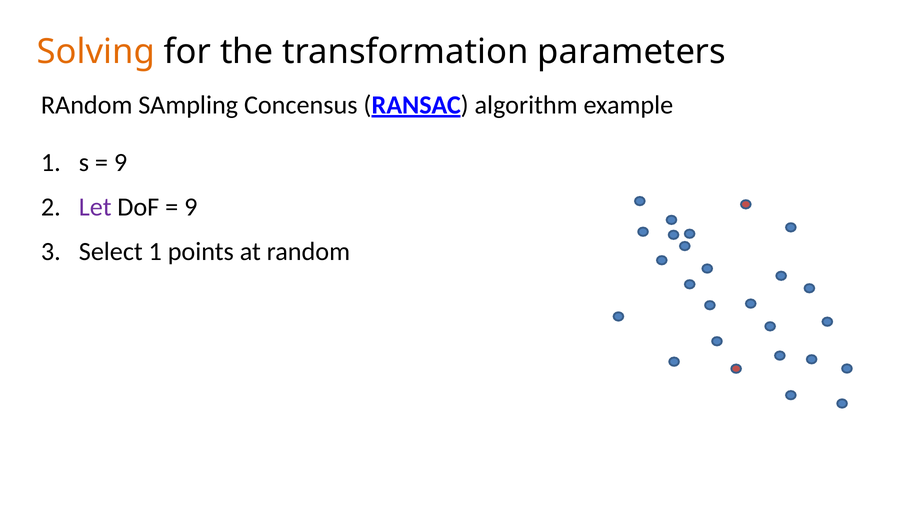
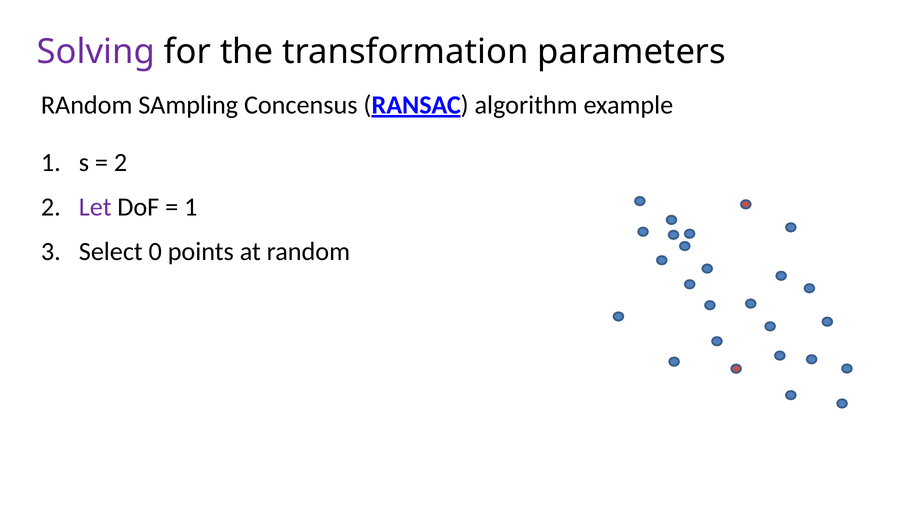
Solving colour: orange -> purple (96, 52)
9: 9 -> 2 (121, 163)
9: 9 -> 1 (191, 207)
Select 1: 1 -> 0 (155, 252)
